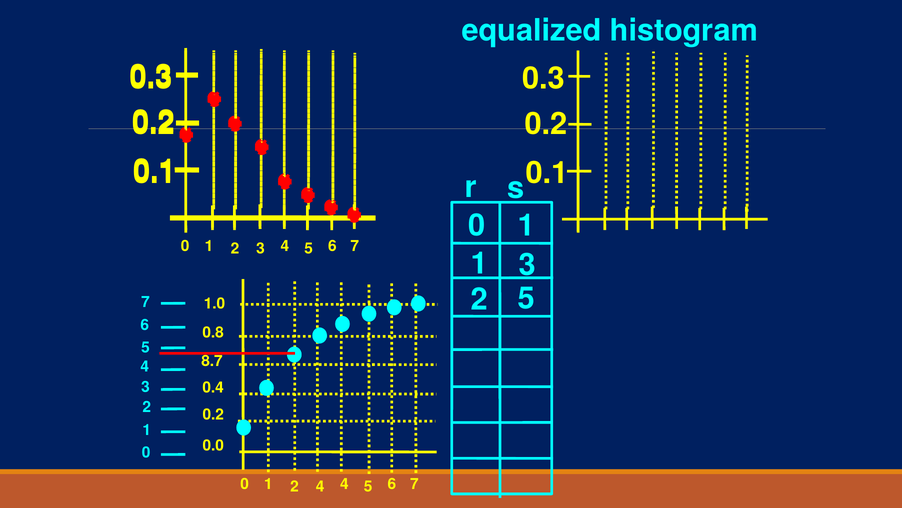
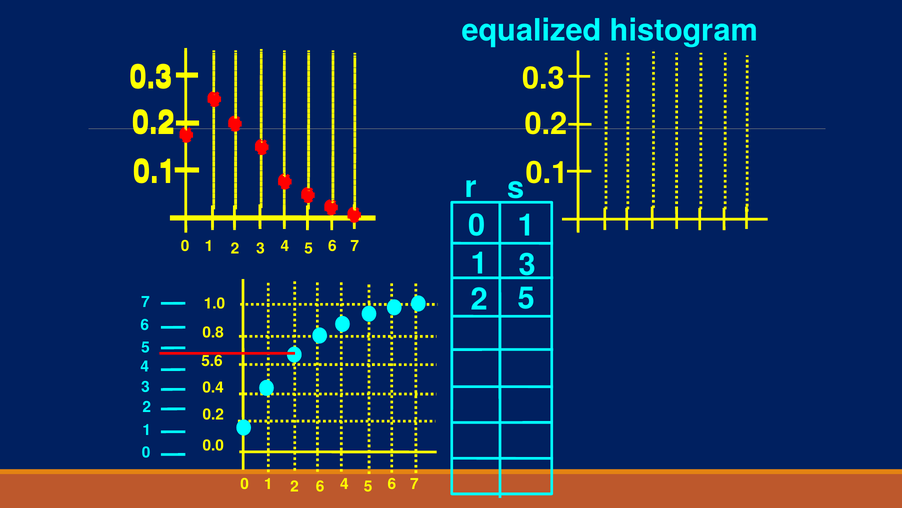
8.7: 8.7 -> 5.6 (212, 361)
2 4: 4 -> 6 (320, 486)
